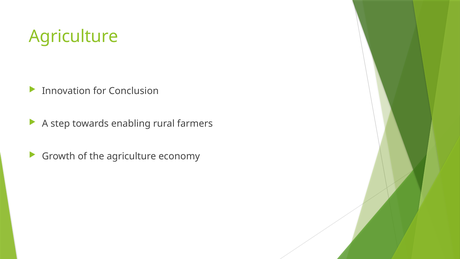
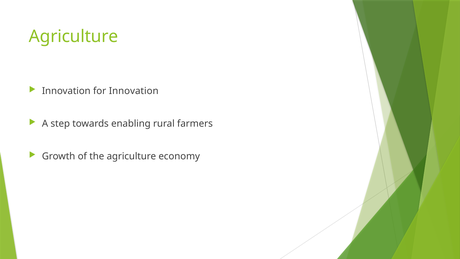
for Conclusion: Conclusion -> Innovation (134, 91)
